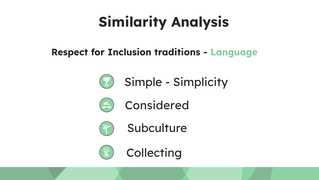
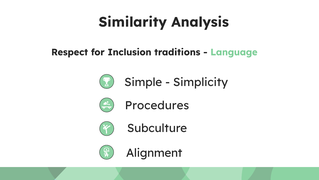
Considered: Considered -> Procedures (157, 105)
Collecting: Collecting -> Alignment (154, 153)
